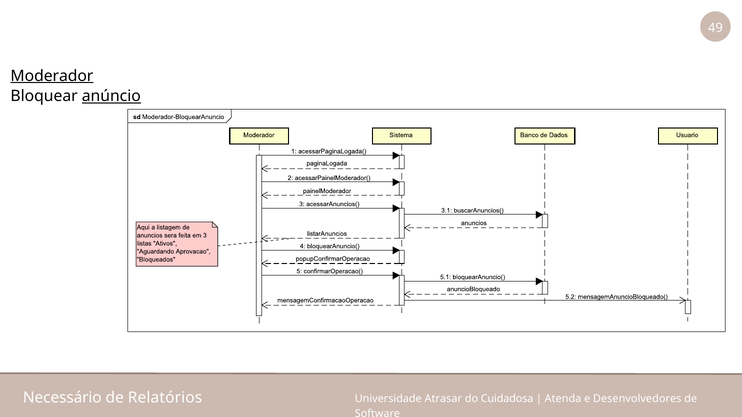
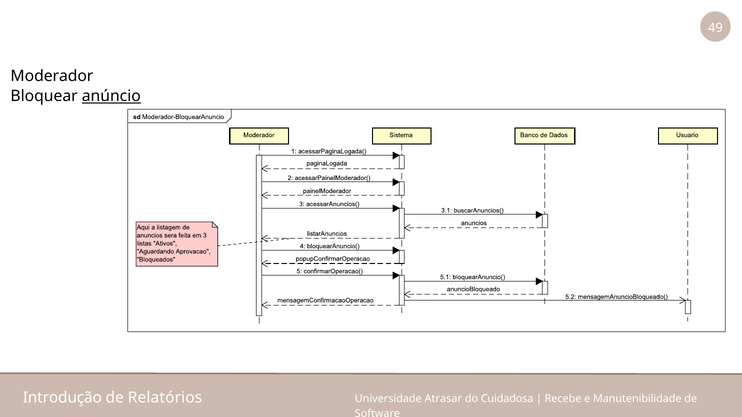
Moderador underline: present -> none (52, 76)
Necessário: Necessário -> Introdução (62, 398)
Atenda: Atenda -> Recebe (563, 399)
Desenvolvedores: Desenvolvedores -> Manutenibilidade (637, 399)
